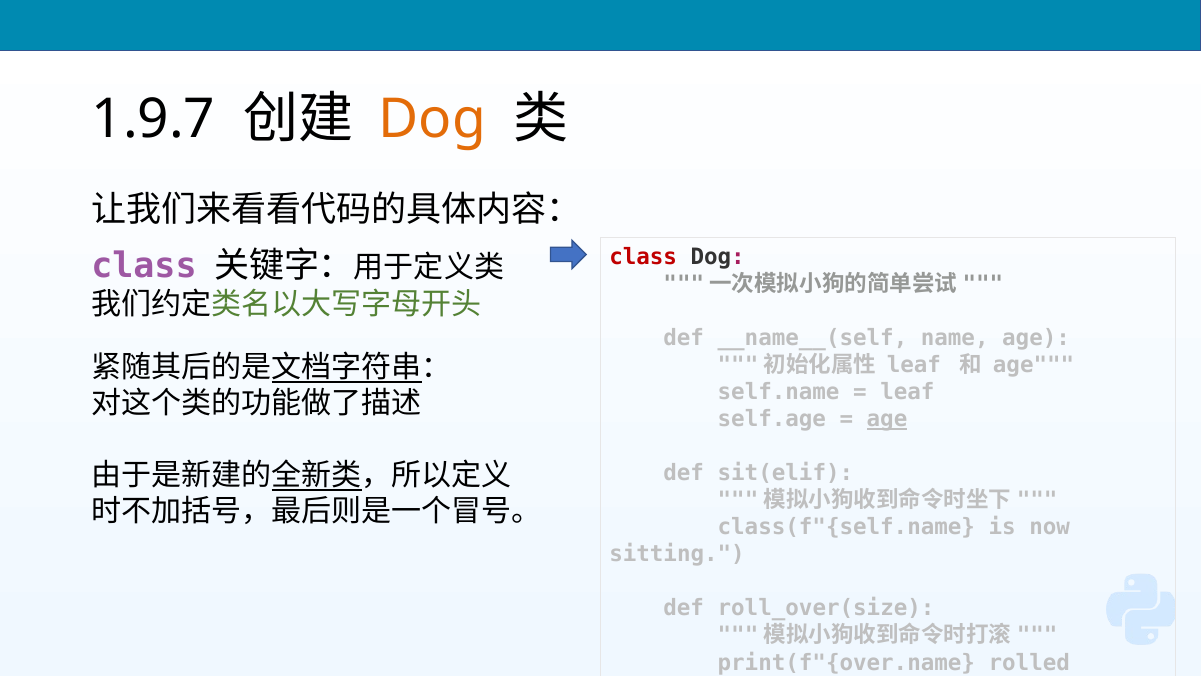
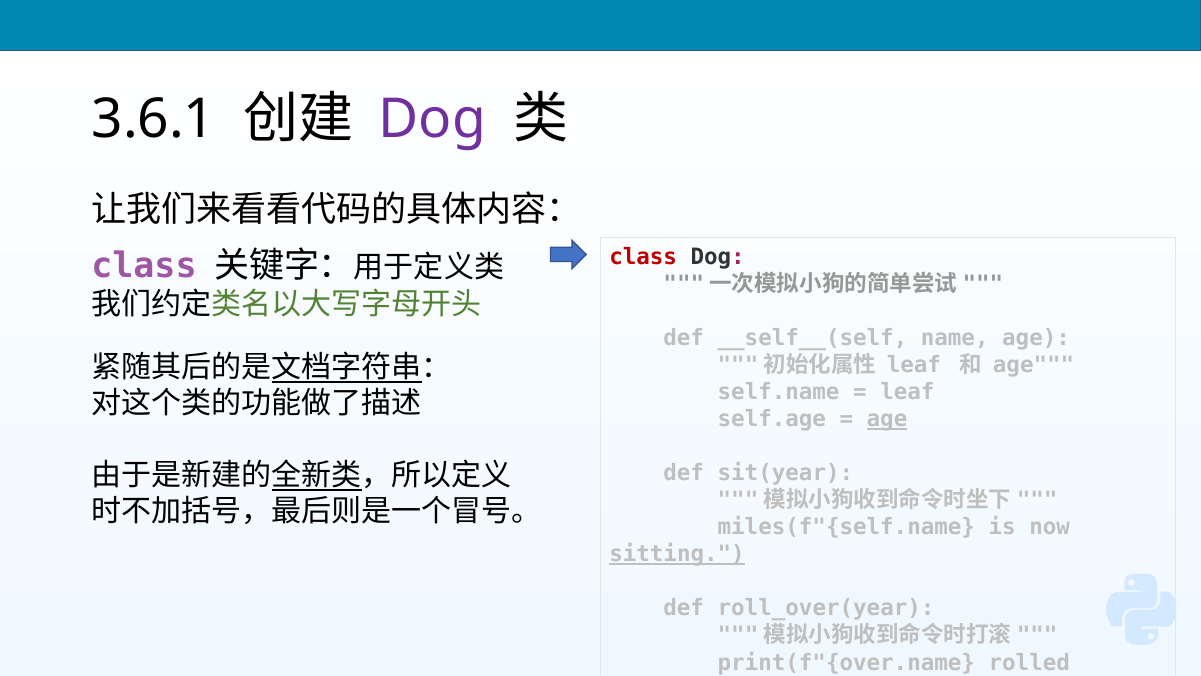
1.9.7: 1.9.7 -> 3.6.1 (153, 119)
Dog colour: orange -> purple (432, 119)
__name__(self: __name__(self -> __self__(self (812, 338)
sit(elif: sit(elif -> sit(year (785, 473)
class(f"{self.name: class(f"{self.name -> miles(f"{self.name (846, 527)
sitting underline: none -> present (677, 554)
roll_over(size: roll_over(size -> roll_over(year (826, 608)
